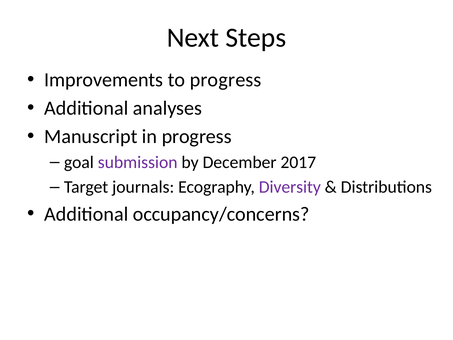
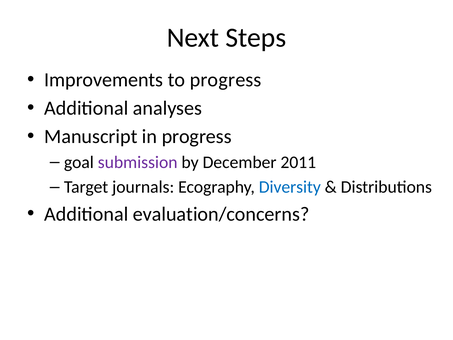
2017: 2017 -> 2011 (298, 162)
Diversity colour: purple -> blue (290, 187)
occupancy/concerns: occupancy/concerns -> evaluation/concerns (221, 214)
